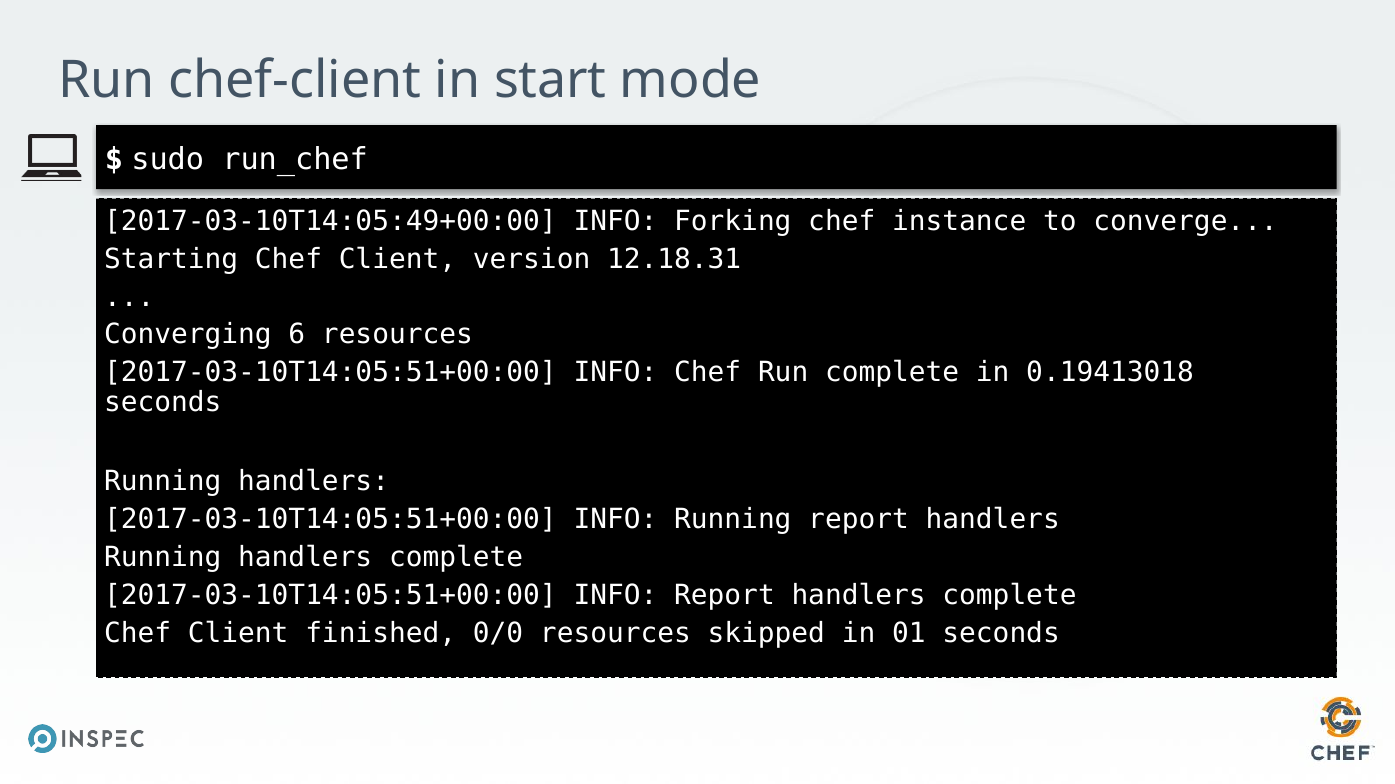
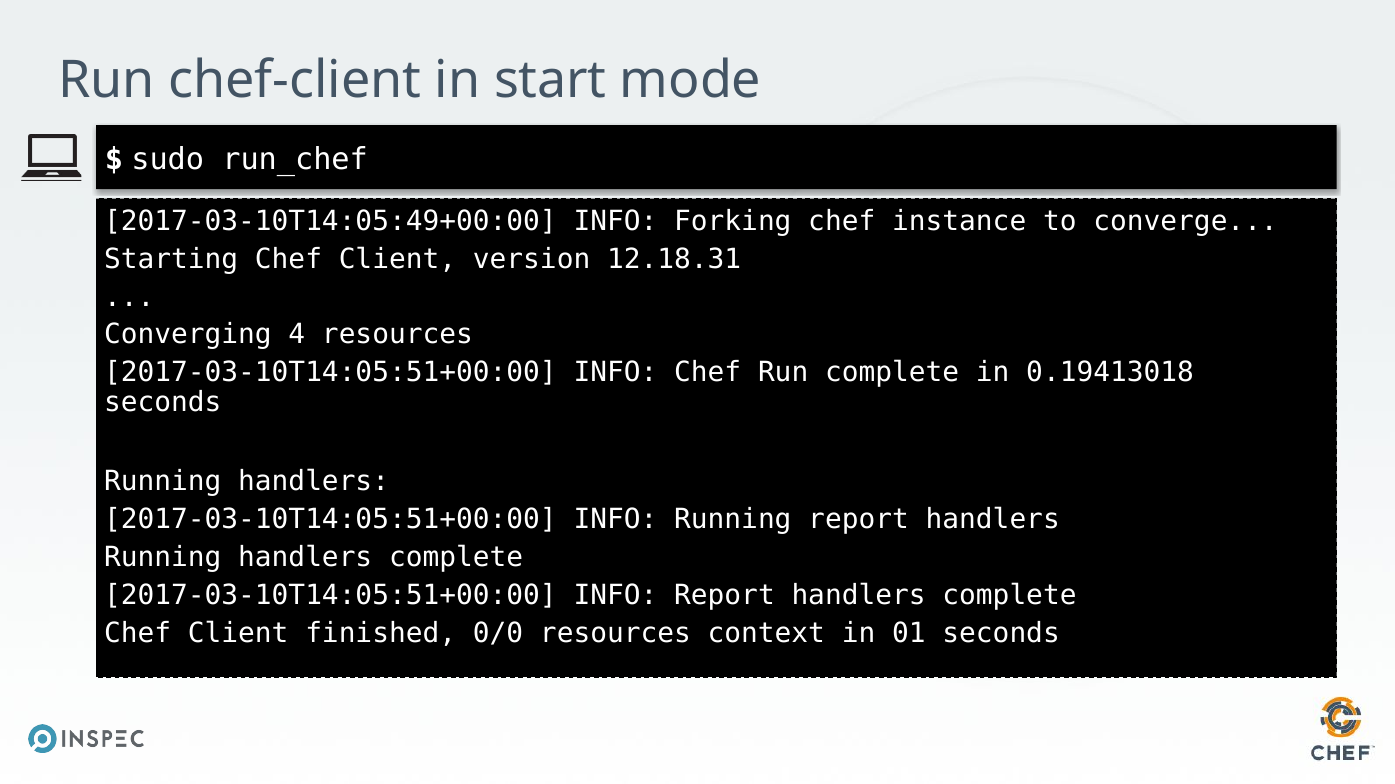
6: 6 -> 4 (297, 335)
skipped: skipped -> context (766, 634)
